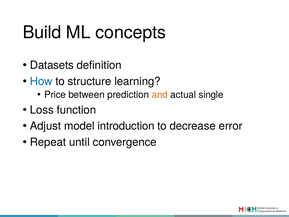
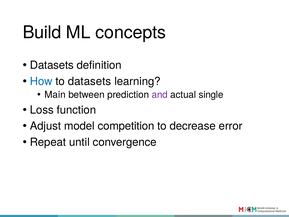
to structure: structure -> datasets (89, 81)
Price: Price -> Main (55, 95)
and colour: orange -> purple (160, 95)
introduction: introduction -> competition (126, 126)
